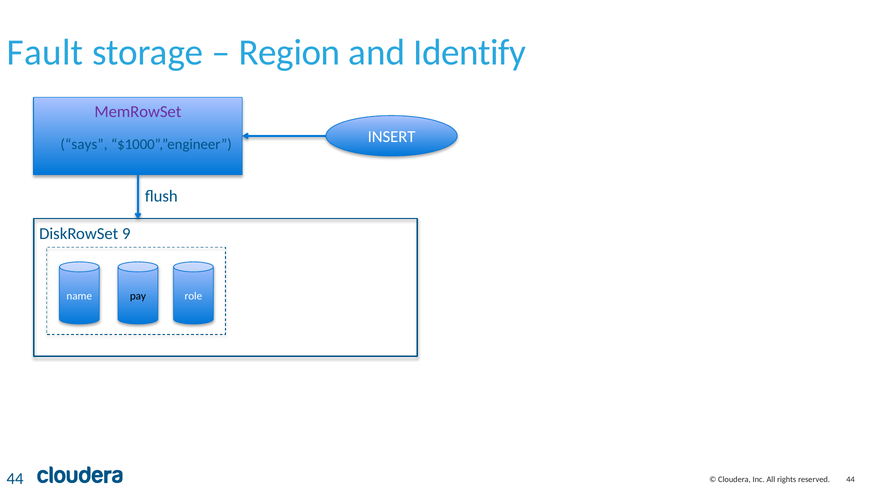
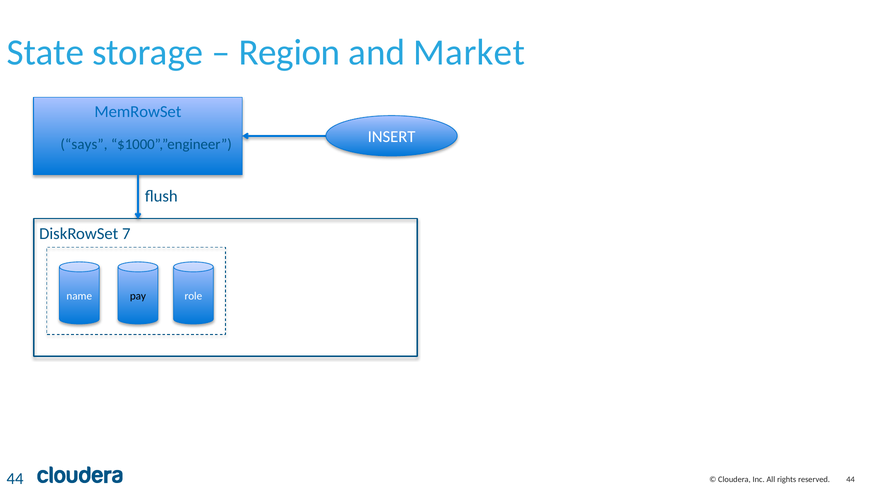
Fault: Fault -> State (45, 53)
Identify: Identify -> Market (469, 53)
MemRowSet colour: purple -> blue (138, 112)
9: 9 -> 7 (126, 234)
